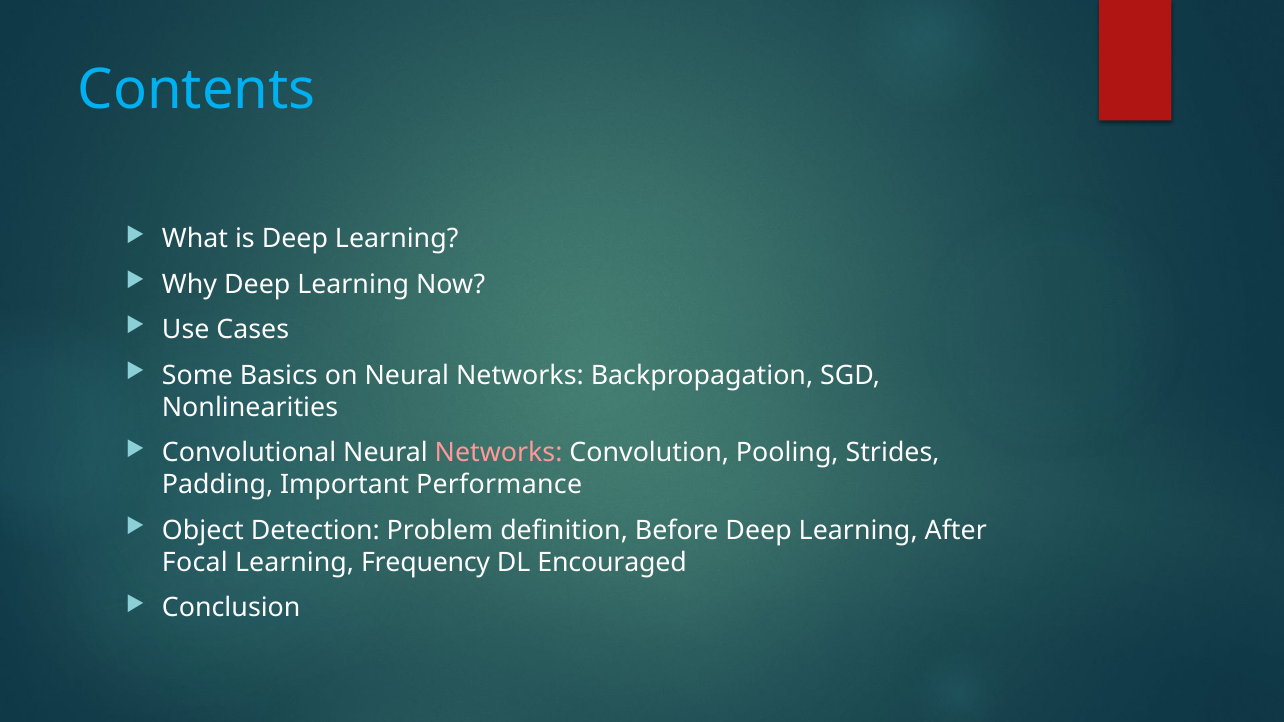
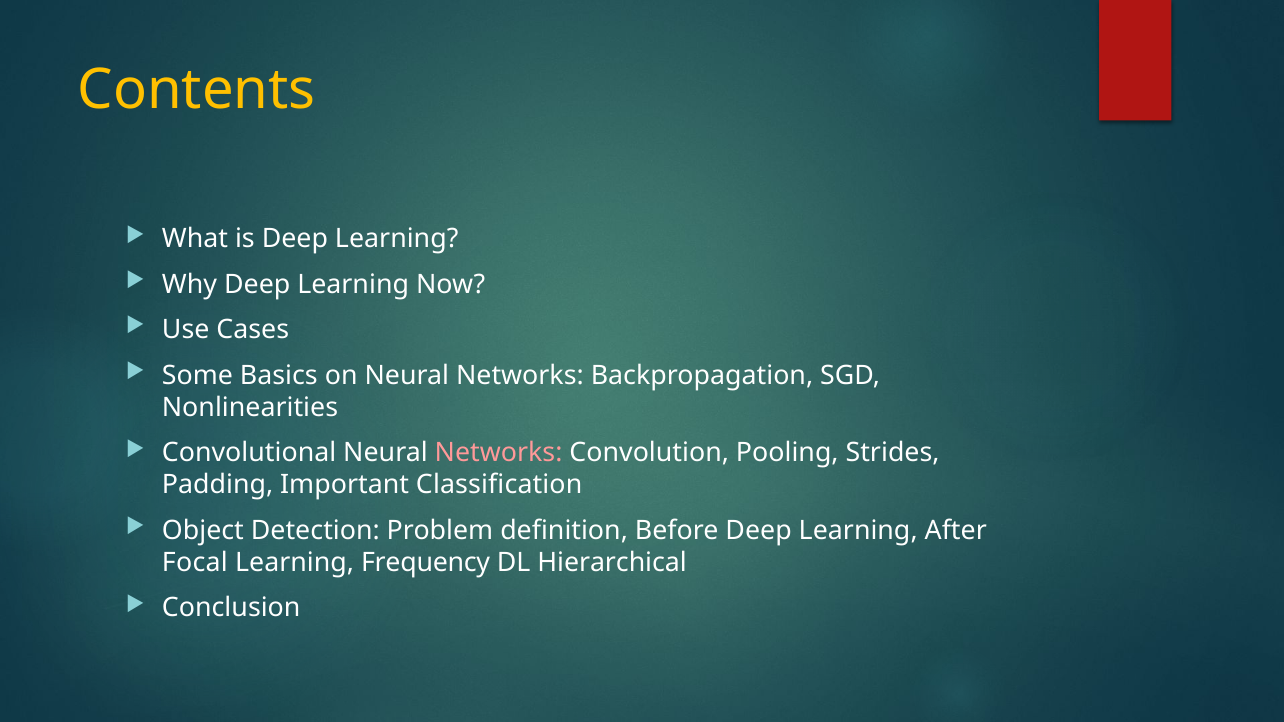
Contents colour: light blue -> yellow (197, 90)
Performance: Performance -> Classification (499, 485)
Encouraged: Encouraged -> Hierarchical (612, 563)
